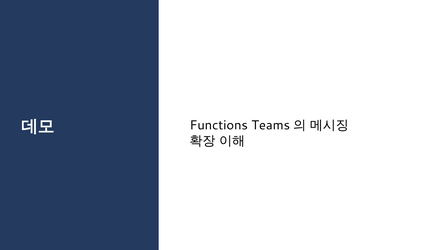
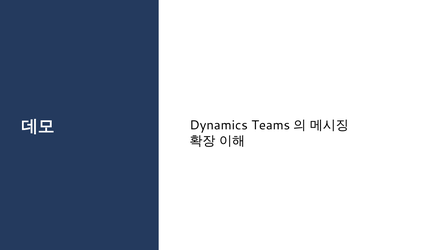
Functions: Functions -> Dynamics (219, 125)
